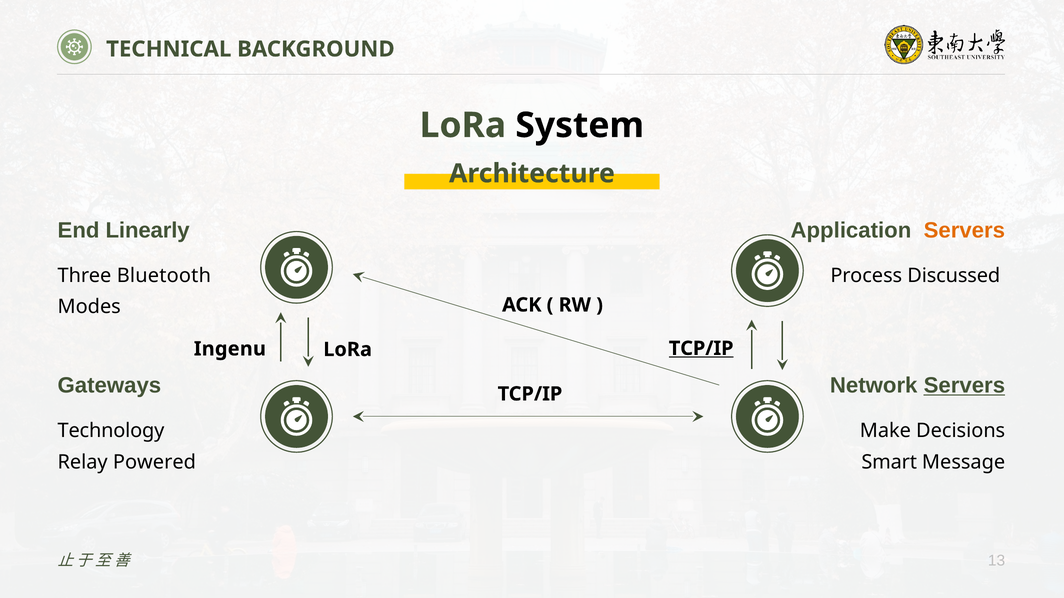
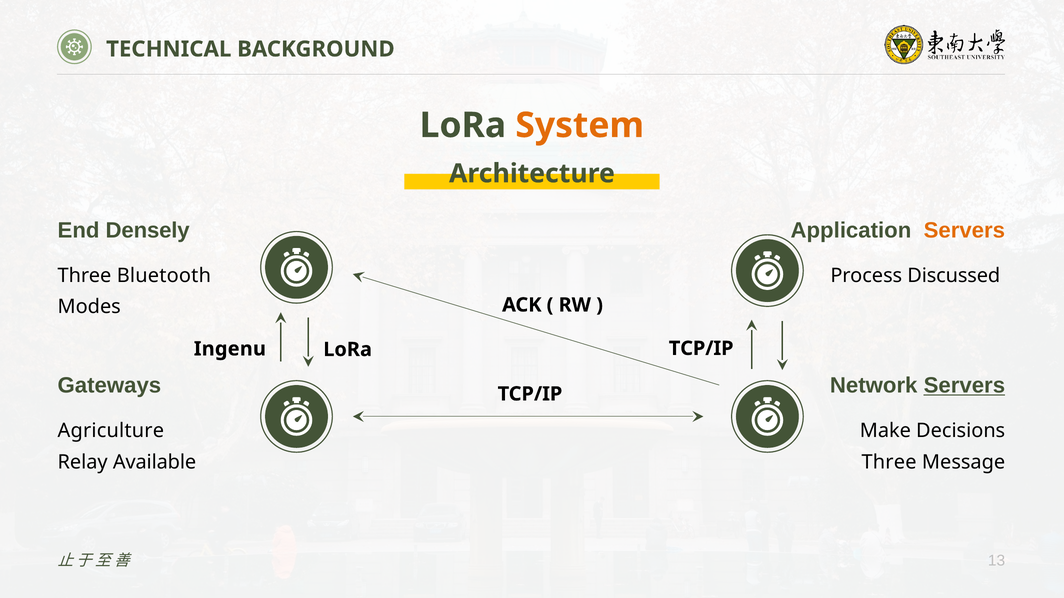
System colour: black -> orange (580, 125)
Linearly: Linearly -> Densely (148, 231)
TCP/IP underline: present -> none (701, 349)
Technology: Technology -> Agriculture (111, 431)
Powered: Powered -> Available (155, 462)
Smart: Smart -> Three (889, 462)
